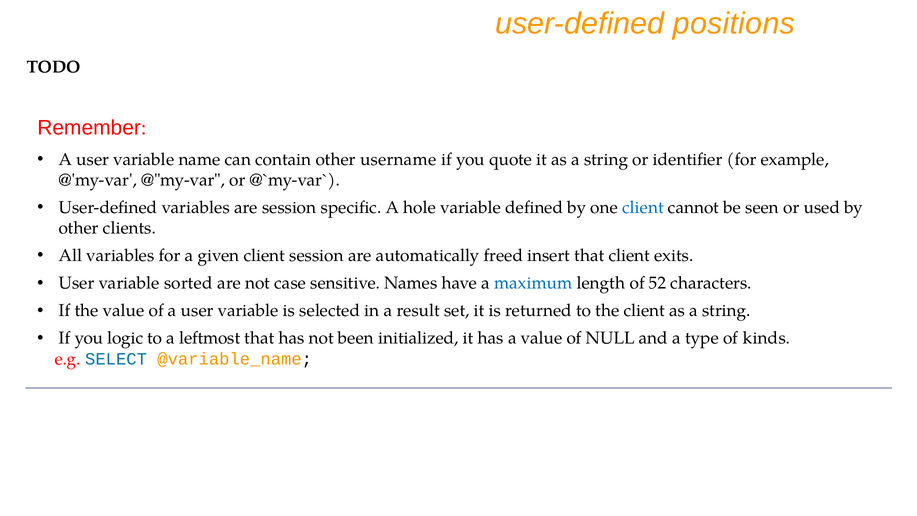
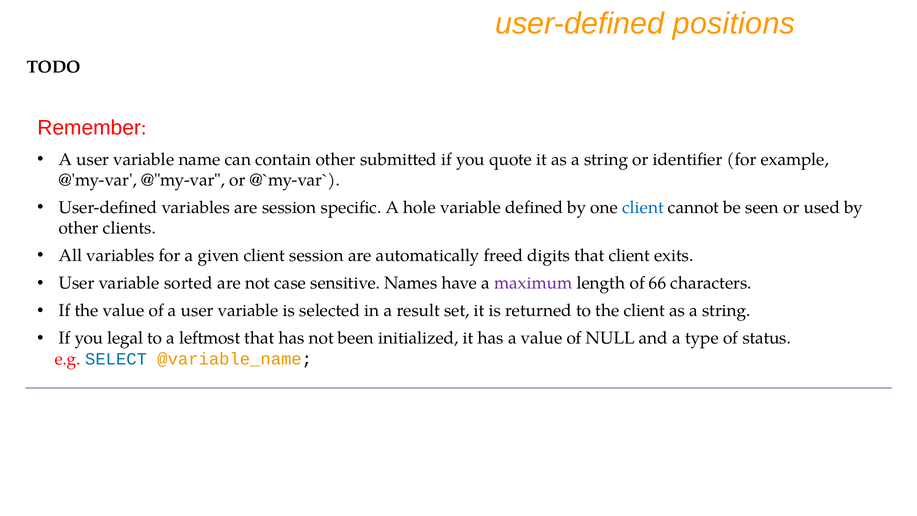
username: username -> submitted (398, 159)
insert: insert -> digits (549, 256)
maximum colour: blue -> purple (533, 283)
52: 52 -> 66 (658, 283)
logic: logic -> legal (125, 338)
kinds: kinds -> status (767, 338)
